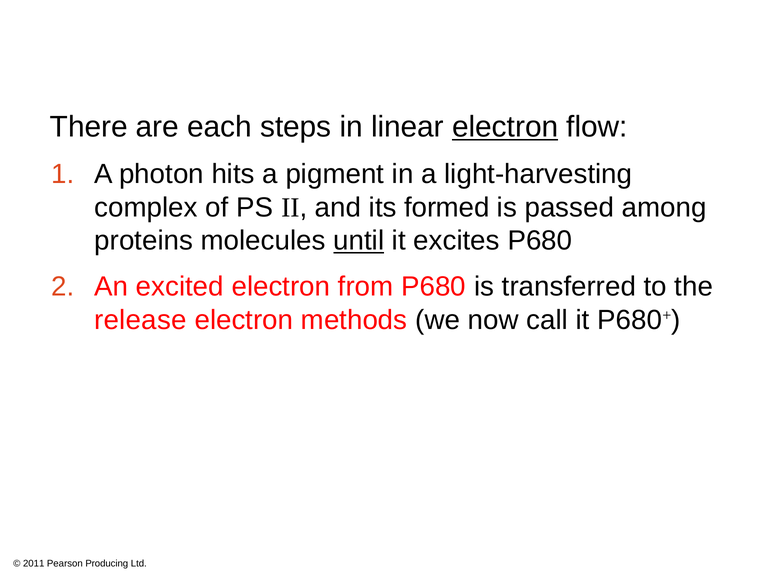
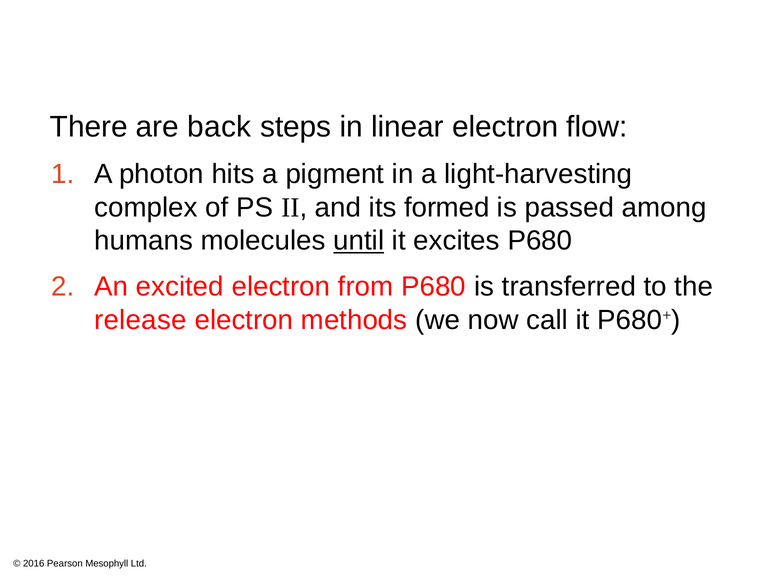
each: each -> back (219, 127)
electron underline: present -> none (505, 127)
proteins: proteins -> humans (144, 241)
2011: 2011 -> 2016 (34, 564)
Producing: Producing -> Mesophyll (107, 564)
